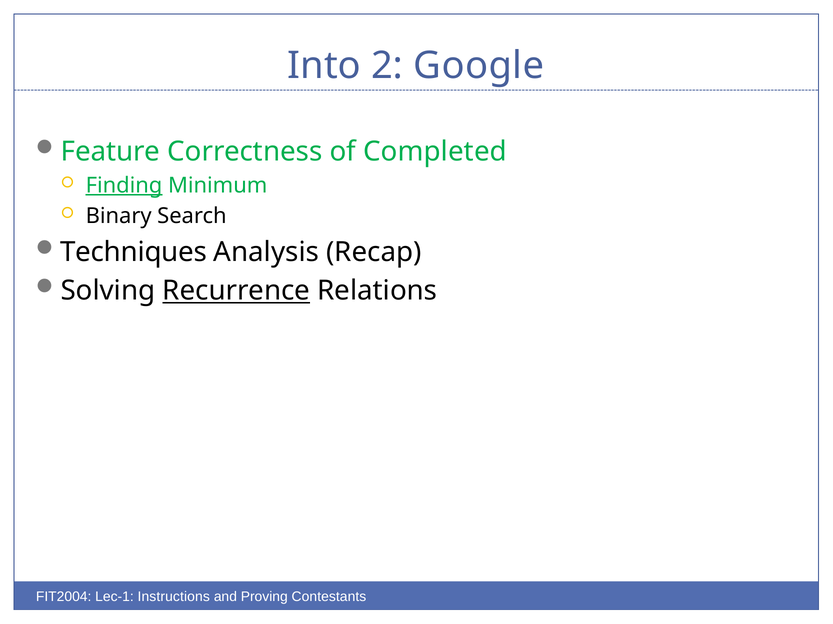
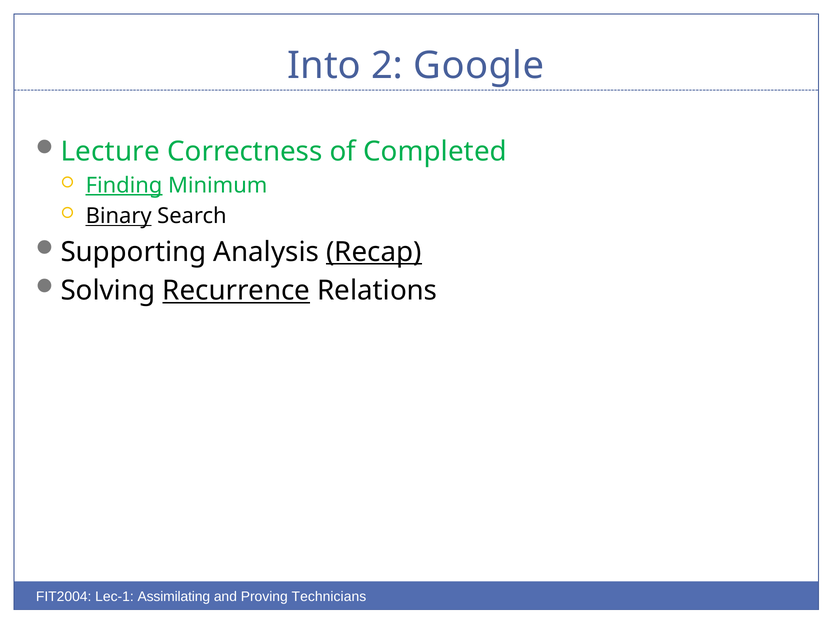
Feature: Feature -> Lecture (110, 152)
Binary underline: none -> present (119, 216)
Techniques: Techniques -> Supporting (133, 252)
Recap underline: none -> present (374, 252)
Instructions: Instructions -> Assimilating (174, 597)
Contestants: Contestants -> Technicians (329, 597)
